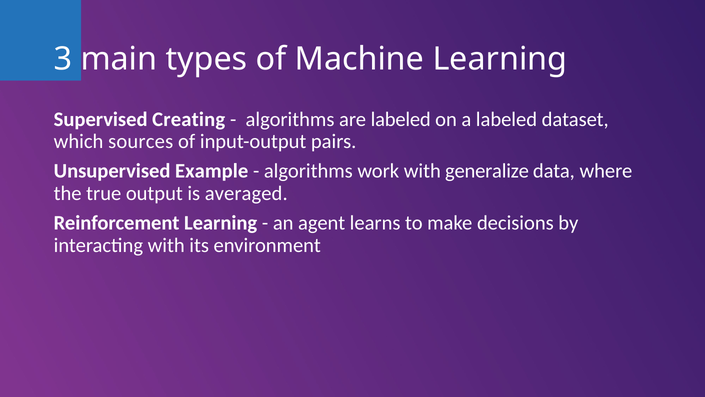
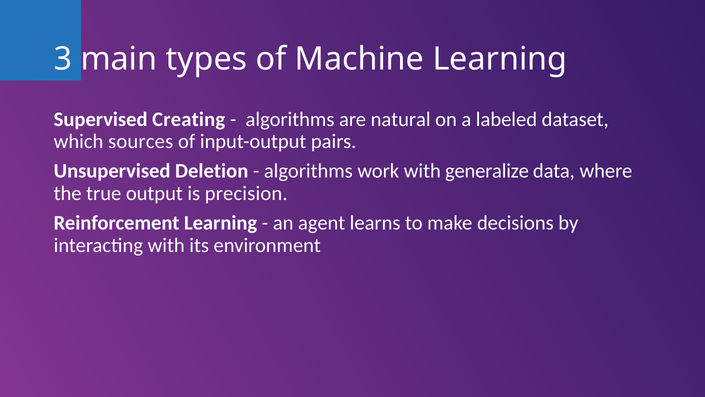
are labeled: labeled -> natural (401, 119)
Example: Example -> Deletion (212, 171)
averaged: averaged -> precision (246, 193)
